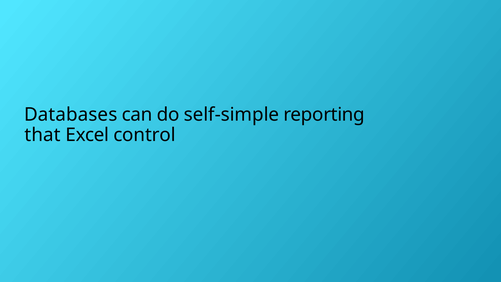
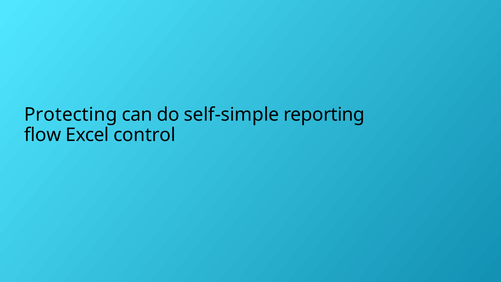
Databases: Databases -> Protecting (71, 115)
that: that -> flow (43, 135)
